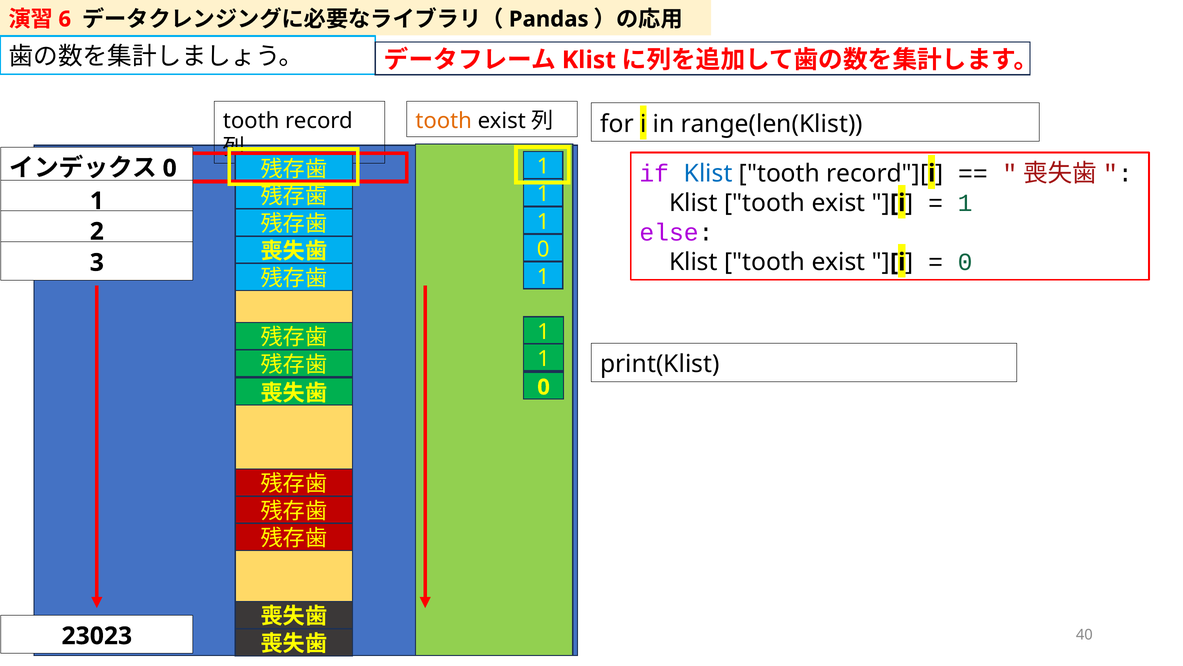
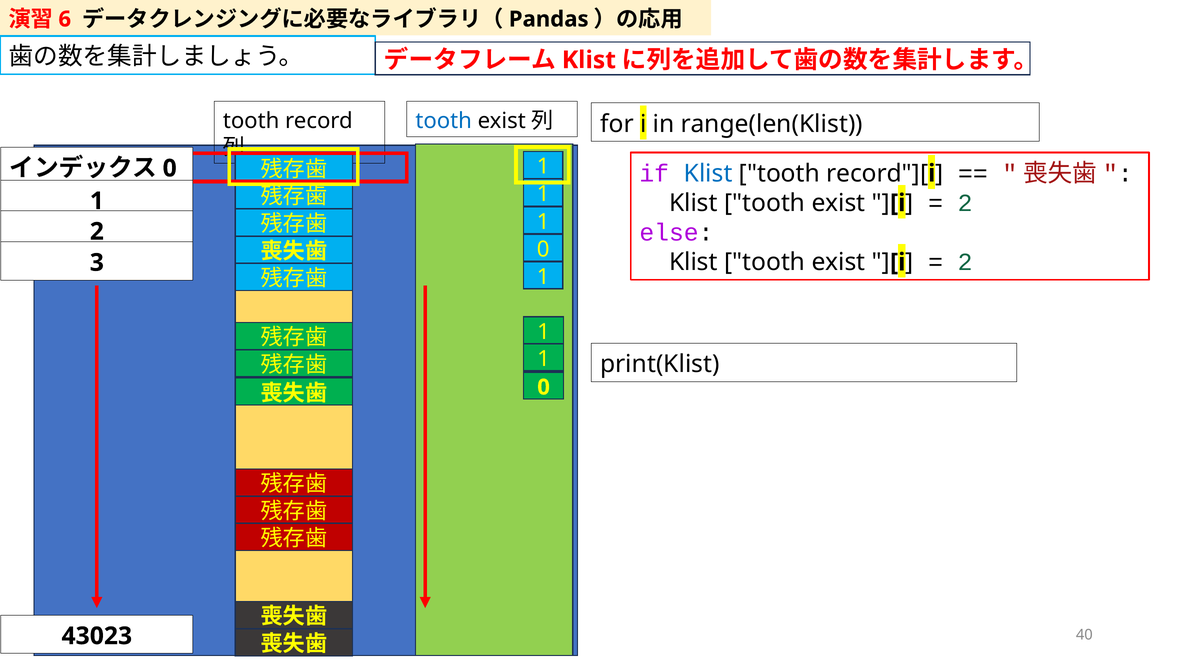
tooth colour: orange -> blue (444, 121)
1: 1 -> 2 (965, 203)
0: 0 -> 2 (965, 262)
23023: 23023 -> 43023 (97, 635)
